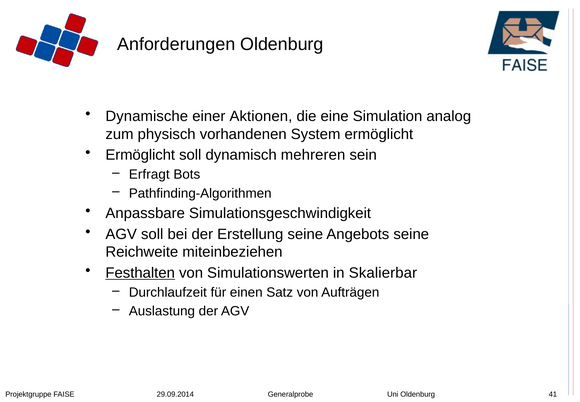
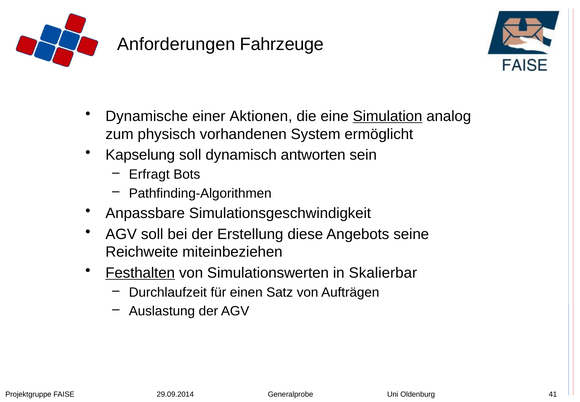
Anforderungen Oldenburg: Oldenburg -> Fahrzeuge (282, 44)
Simulation underline: none -> present (388, 116)
Ermöglicht: Ermöglicht -> Kapselung (140, 155)
mehreren: mehreren -> antworten (313, 155)
Erstellung seine: seine -> diese (305, 234)
